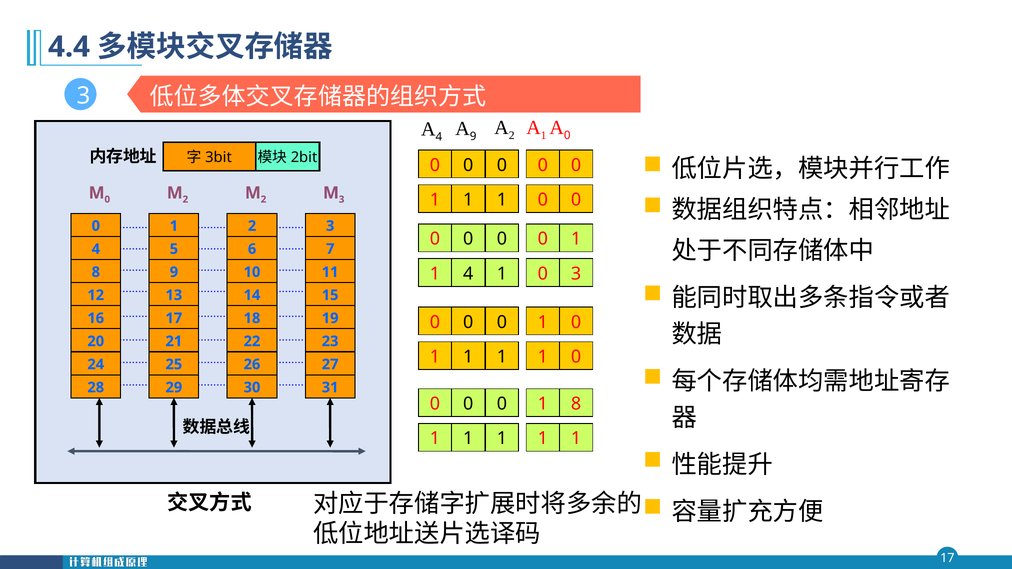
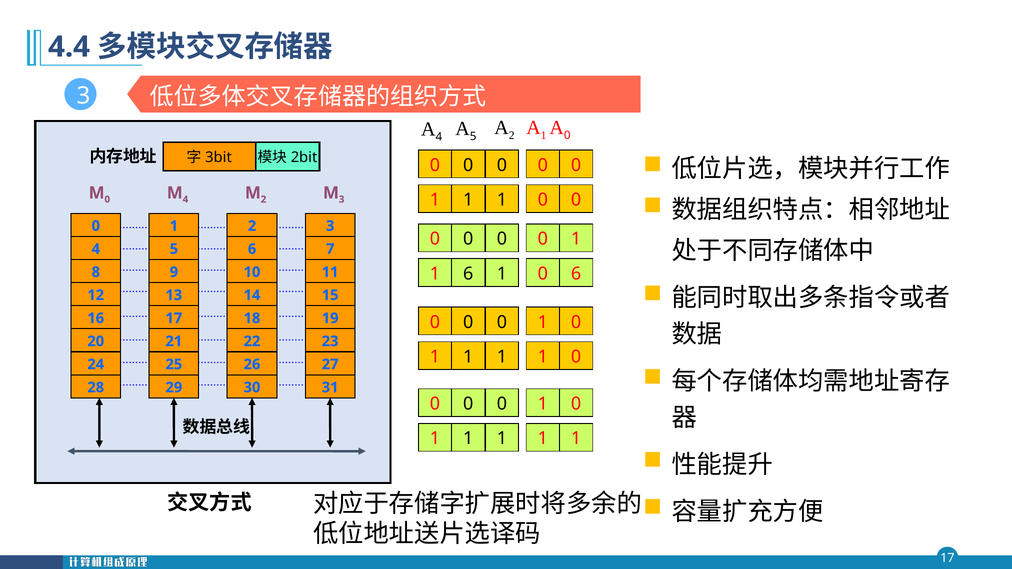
9: 9 -> 5 (473, 136)
2: 2 -> 4 (185, 199)
1 4: 4 -> 6 (468, 274)
0 3: 3 -> 6 (576, 274)
8: 8 -> 0 (576, 404)
